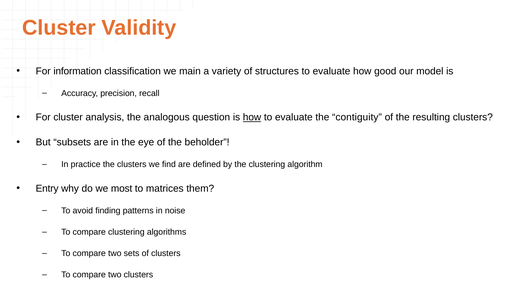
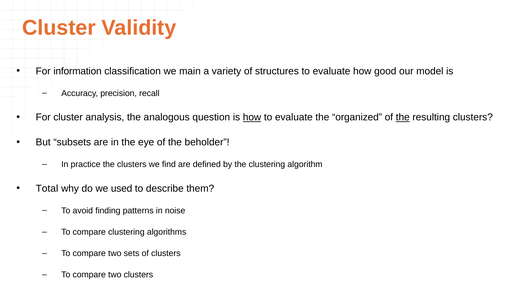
contiguity: contiguity -> organized (357, 117)
the underline: none -> present (403, 117)
Entry: Entry -> Total (47, 189)
most: most -> used (122, 189)
matrices: matrices -> describe (165, 189)
